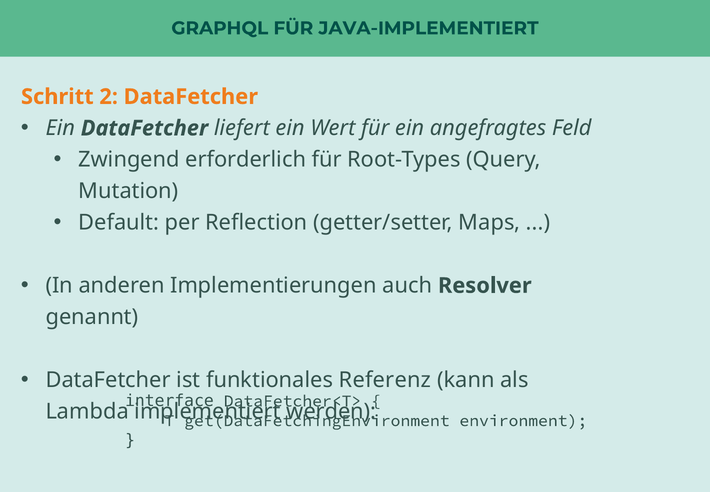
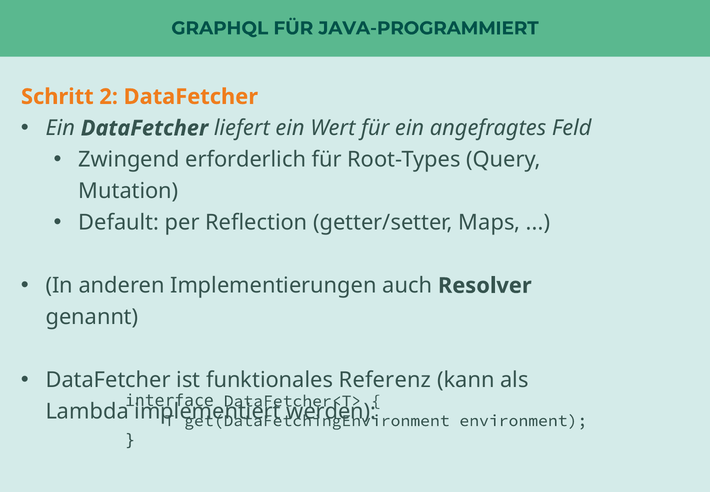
JAVA-IMPLEMENTIERT: JAVA-IMPLEMENTIERT -> JAVA-PROGRAMMIERT (429, 28)
